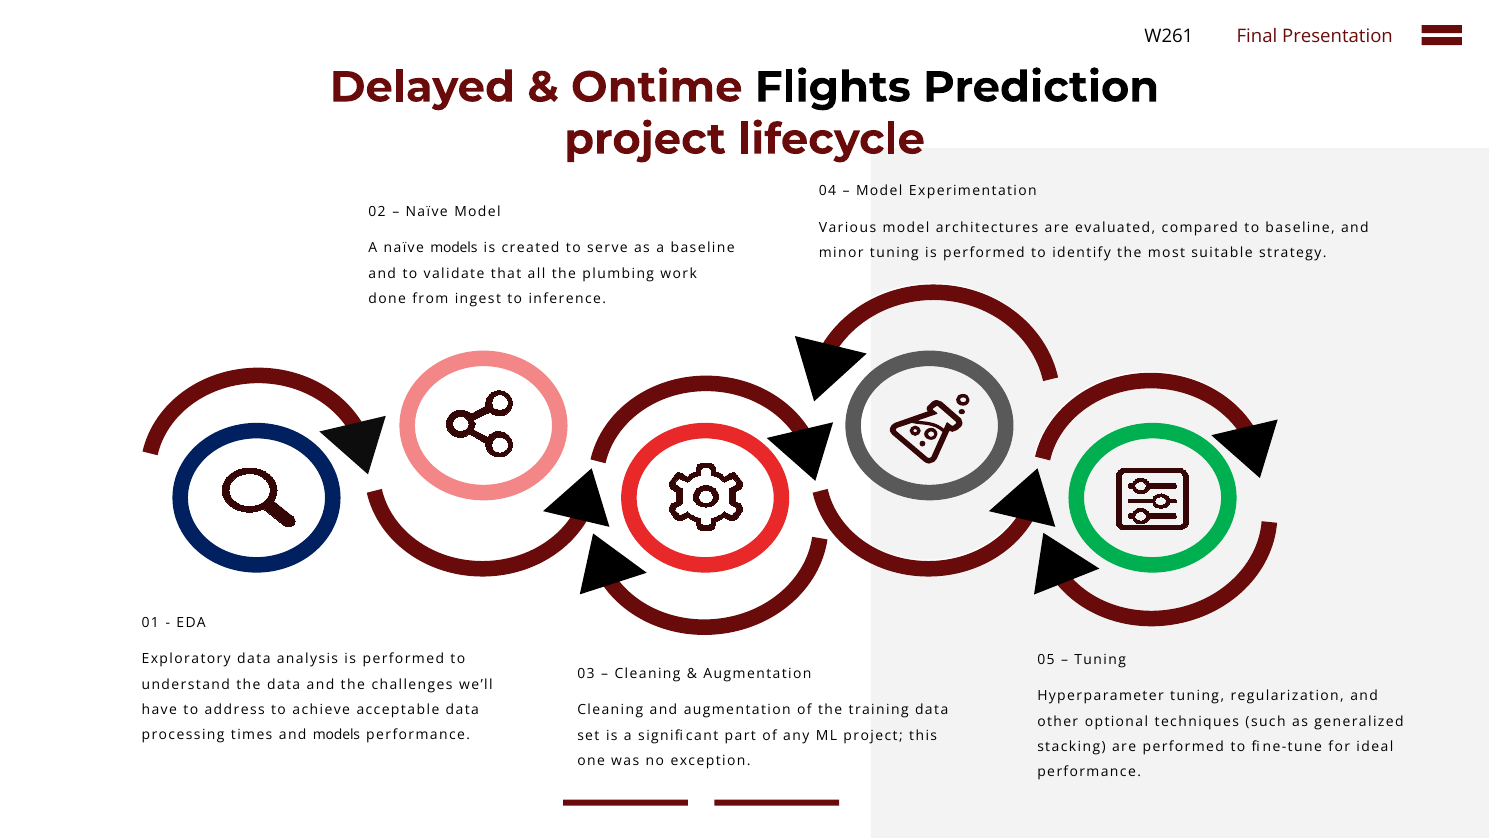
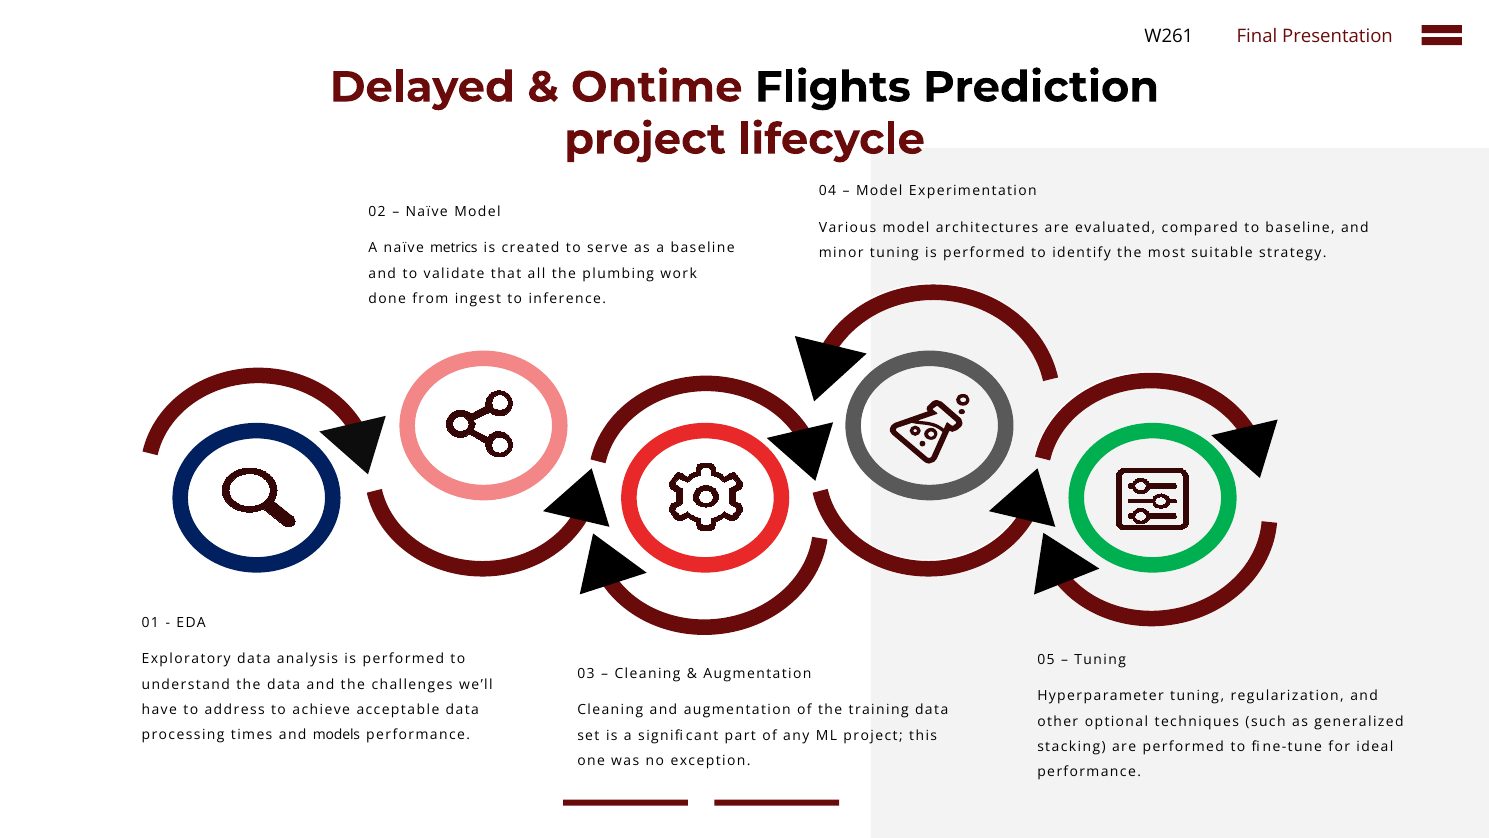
naïve models: models -> metrics (454, 248)
